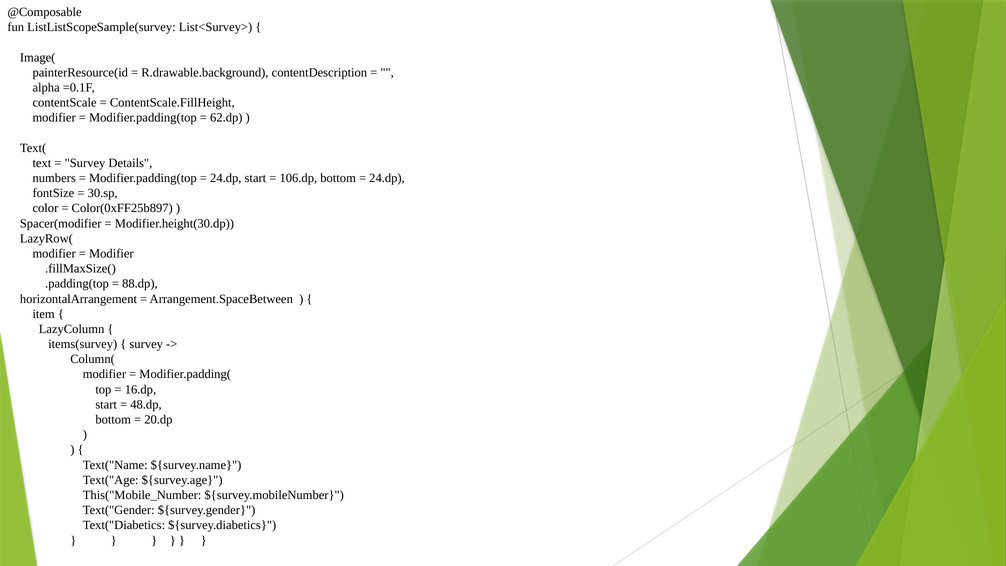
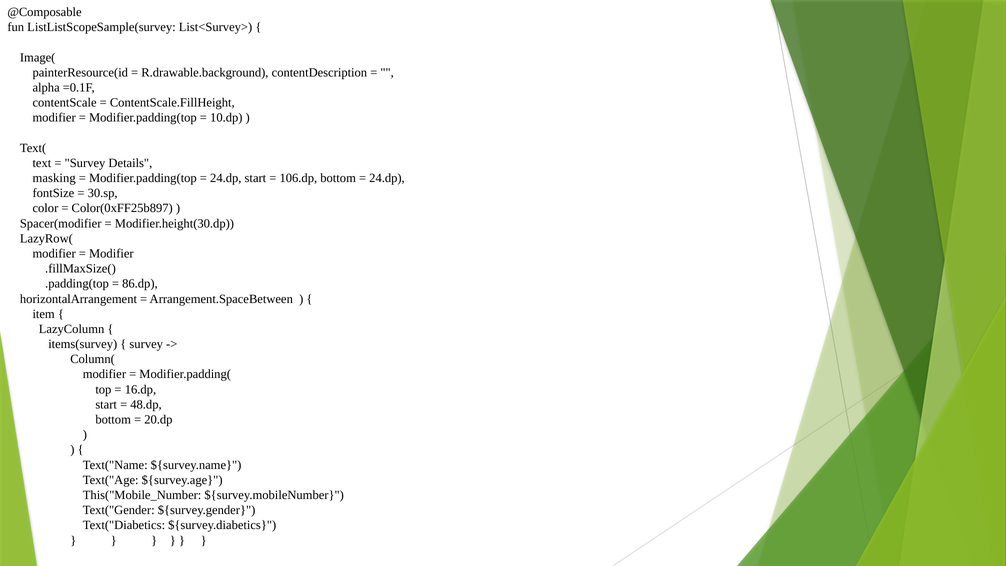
62.dp: 62.dp -> 10.dp (226, 118)
numbers: numbers -> masking (54, 178)
88.dp: 88.dp -> 86.dp (140, 284)
